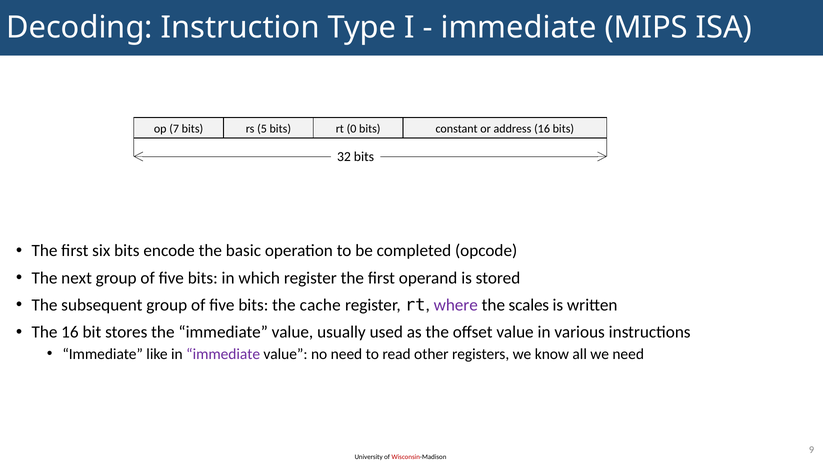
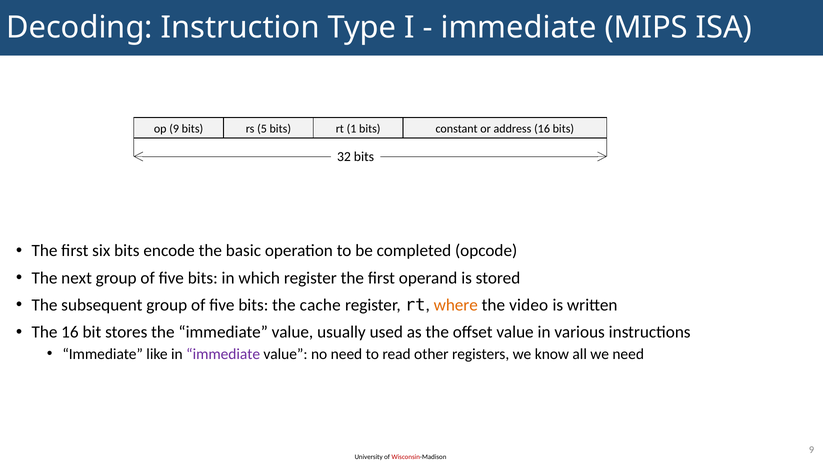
op 7: 7 -> 9 (174, 129)
0: 0 -> 1 (352, 129)
where colour: purple -> orange (456, 305)
scales: scales -> video (529, 305)
